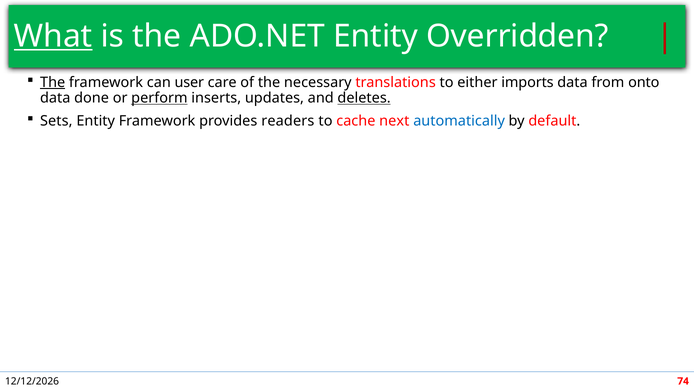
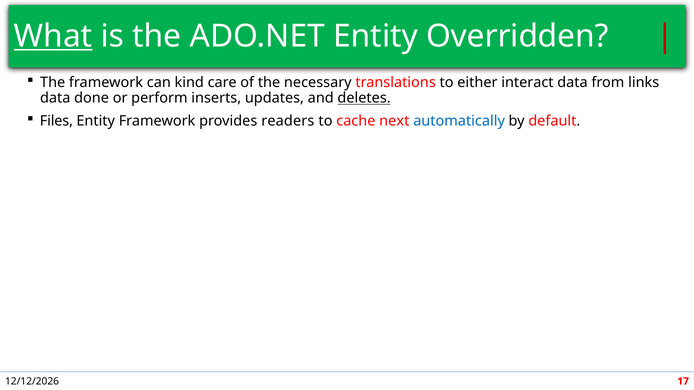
The underline: present -> none (53, 83)
user: user -> kind (189, 83)
imports: imports -> interact (527, 83)
onto: onto -> links (644, 83)
perform underline: present -> none (159, 98)
Sets: Sets -> Files (56, 121)
74: 74 -> 17 (683, 382)
